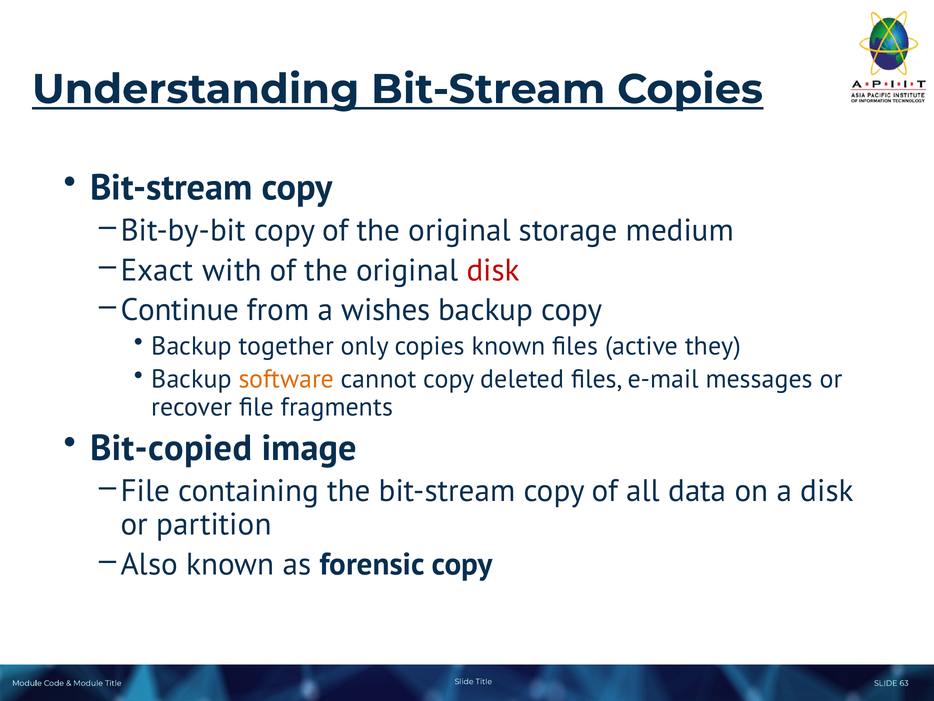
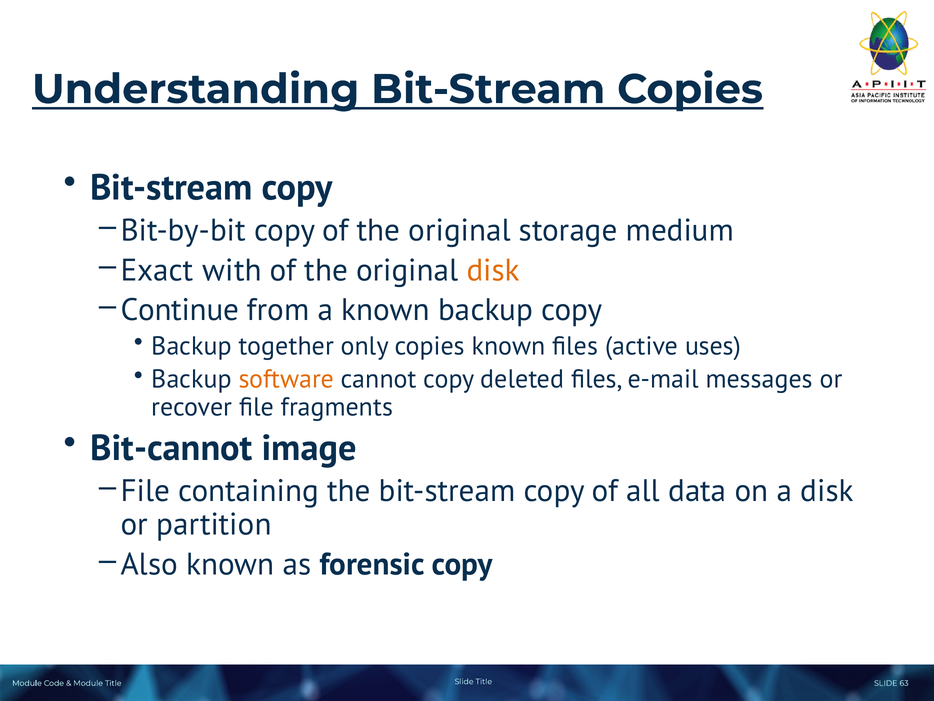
disk colour: red -> orange (493, 270)
a wishes: wishes -> known (386, 310)
they: they -> uses (713, 346)
Bit-copied: Bit-copied -> Bit-cannot (171, 448)
